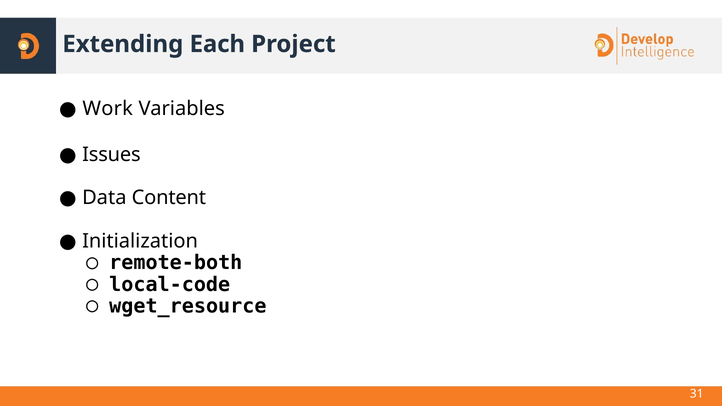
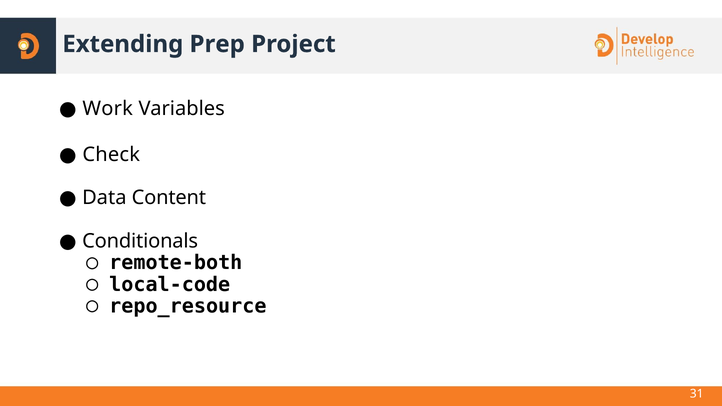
Each: Each -> Prep (217, 44)
Issues: Issues -> Check (111, 155)
Initialization: Initialization -> Conditionals (140, 241)
wget_resource: wget_resource -> repo_resource (188, 306)
